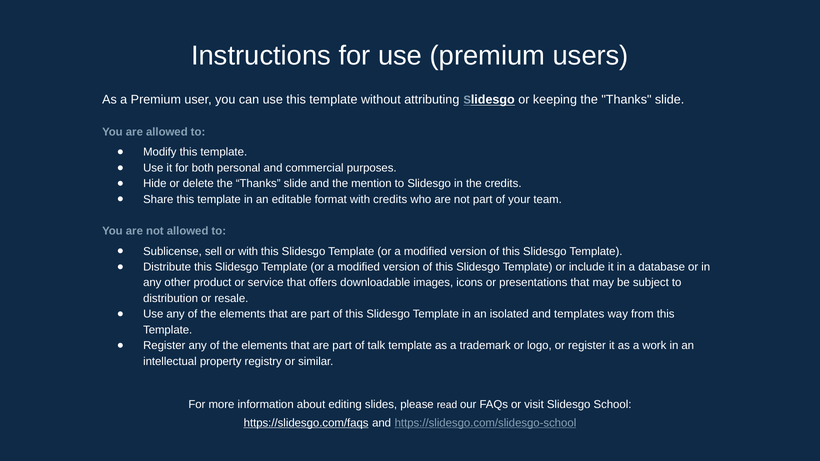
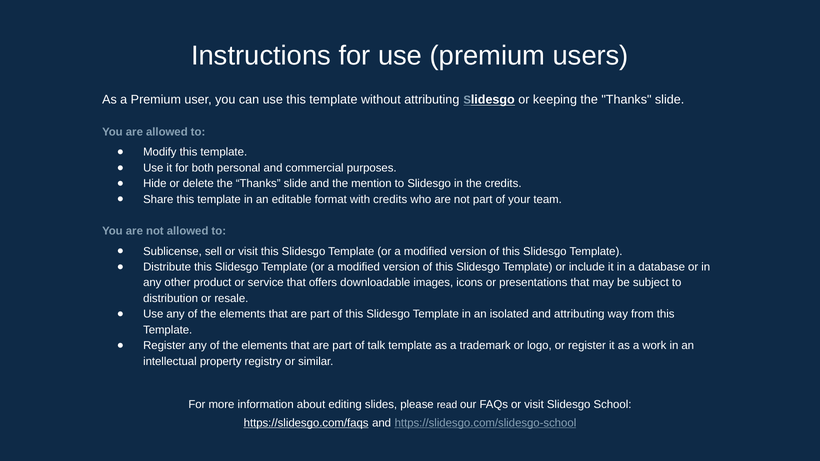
sell or with: with -> visit (248, 251)
and templates: templates -> attributing (579, 314)
